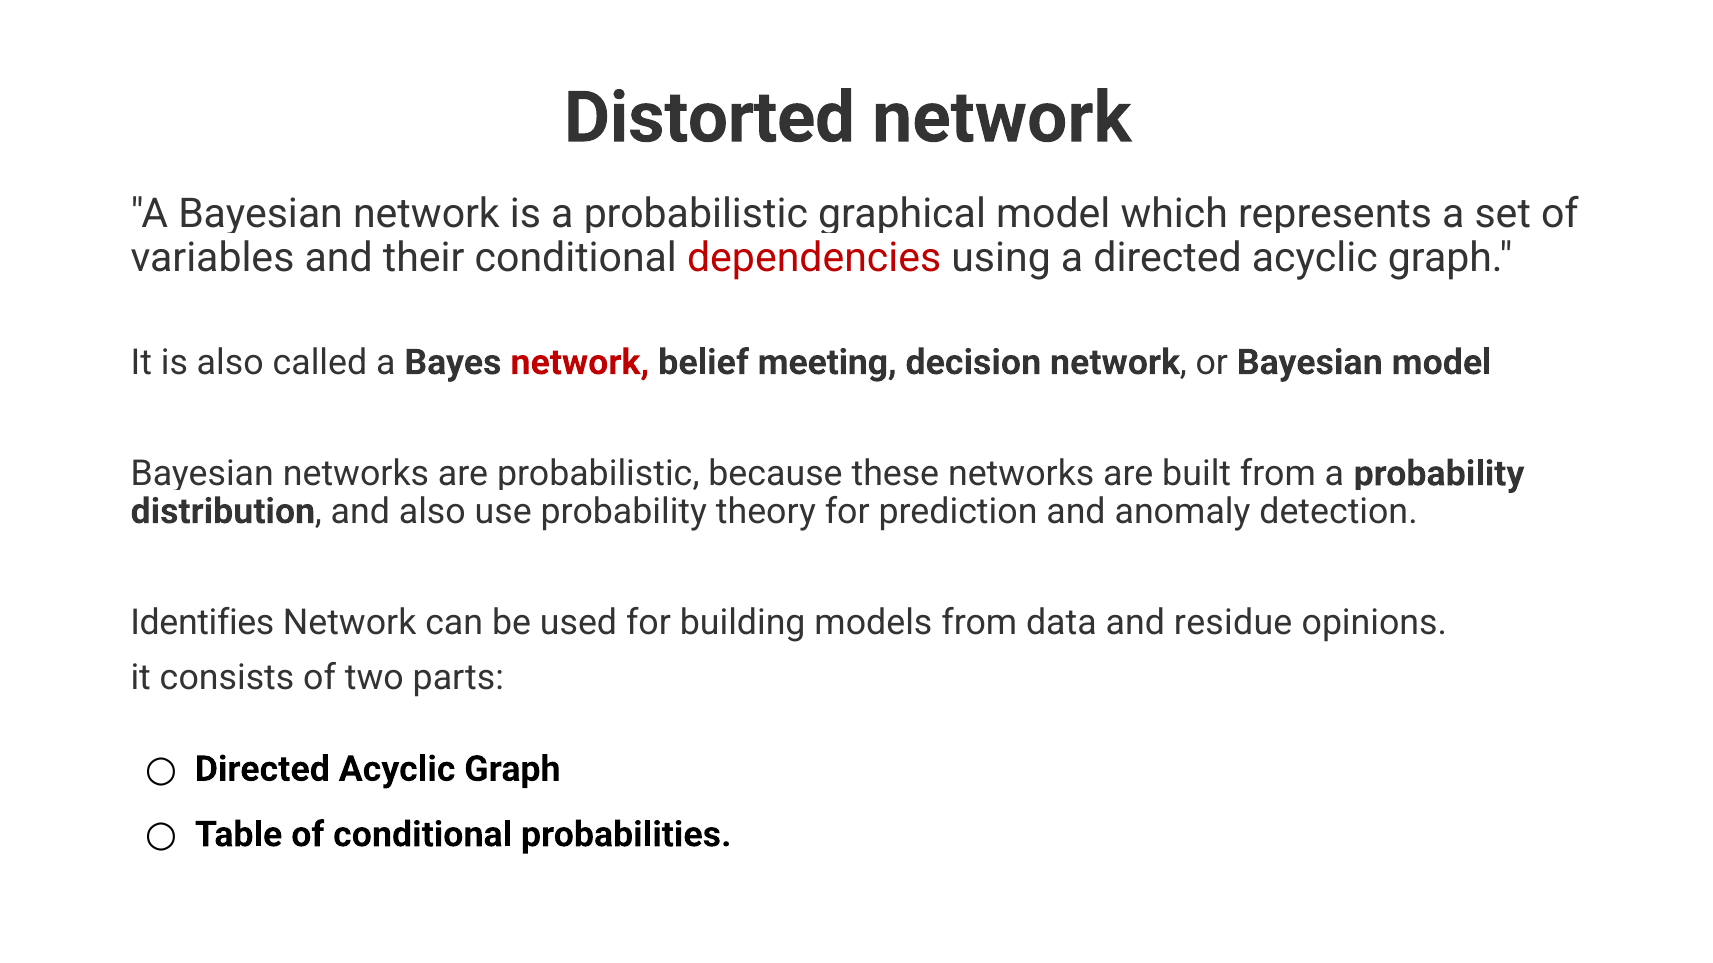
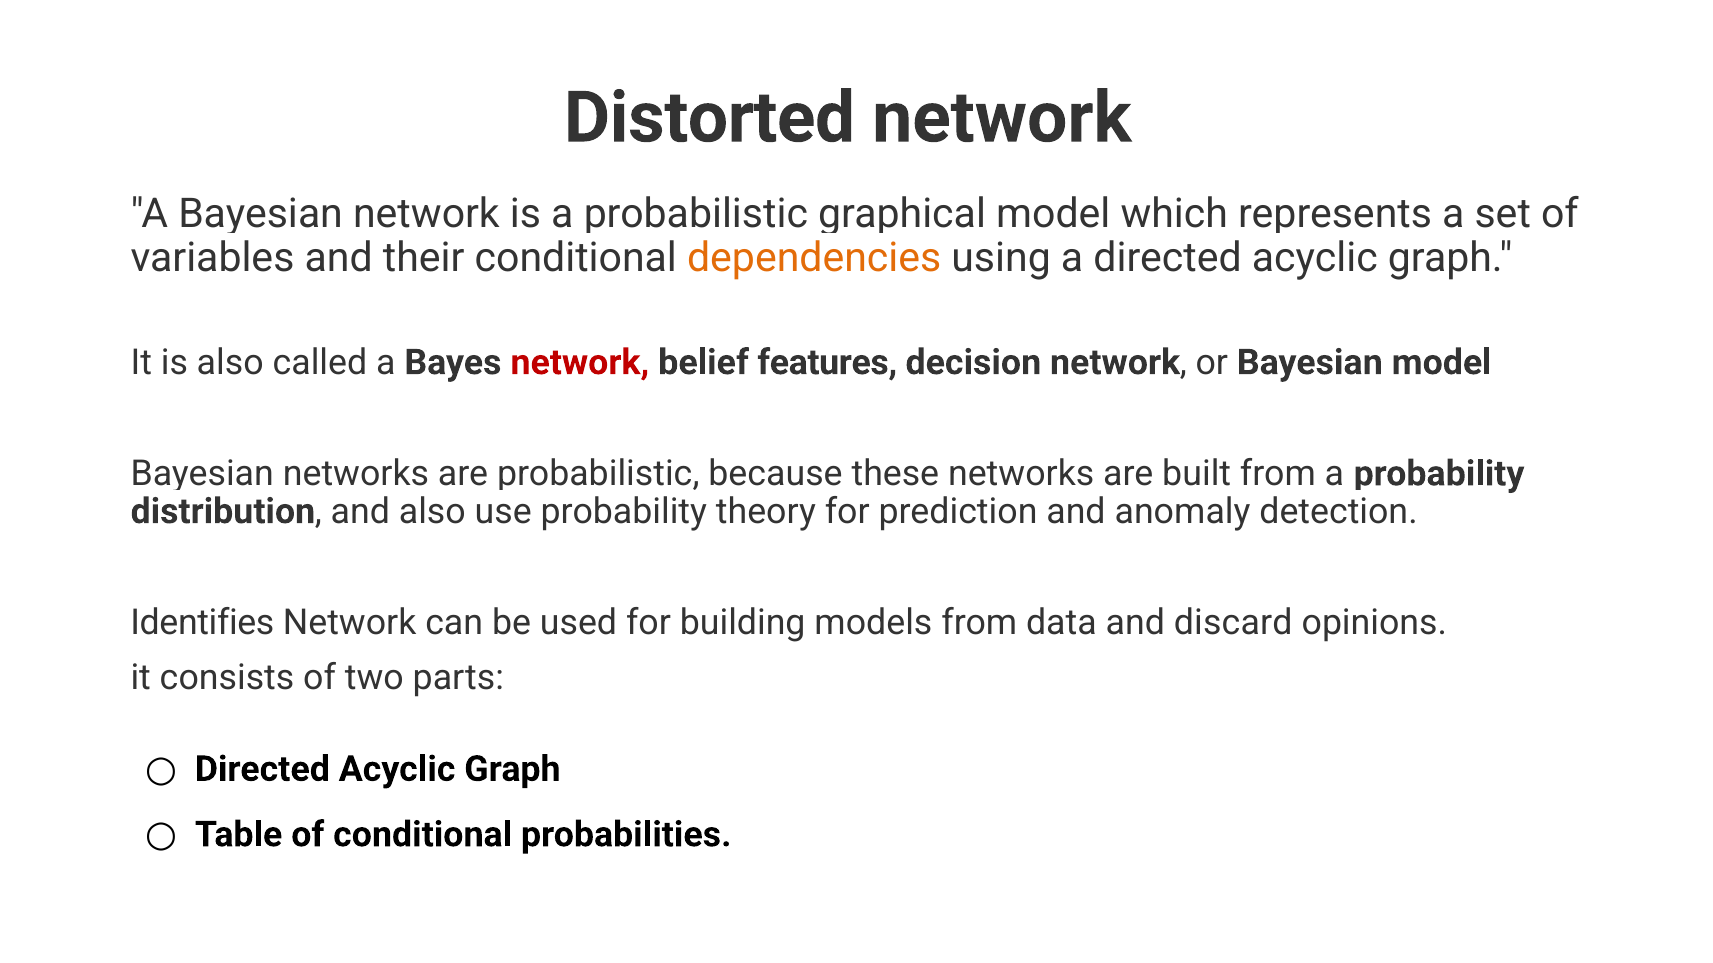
dependencies colour: red -> orange (814, 258)
meeting: meeting -> features (827, 363)
residue: residue -> discard (1233, 623)
